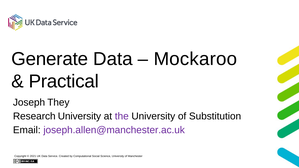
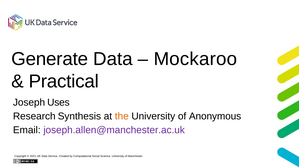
They: They -> Uses (58, 103)
Research University: University -> Synthesis (79, 116)
the colour: purple -> orange (122, 116)
Substitution: Substitution -> Anonymous (215, 116)
